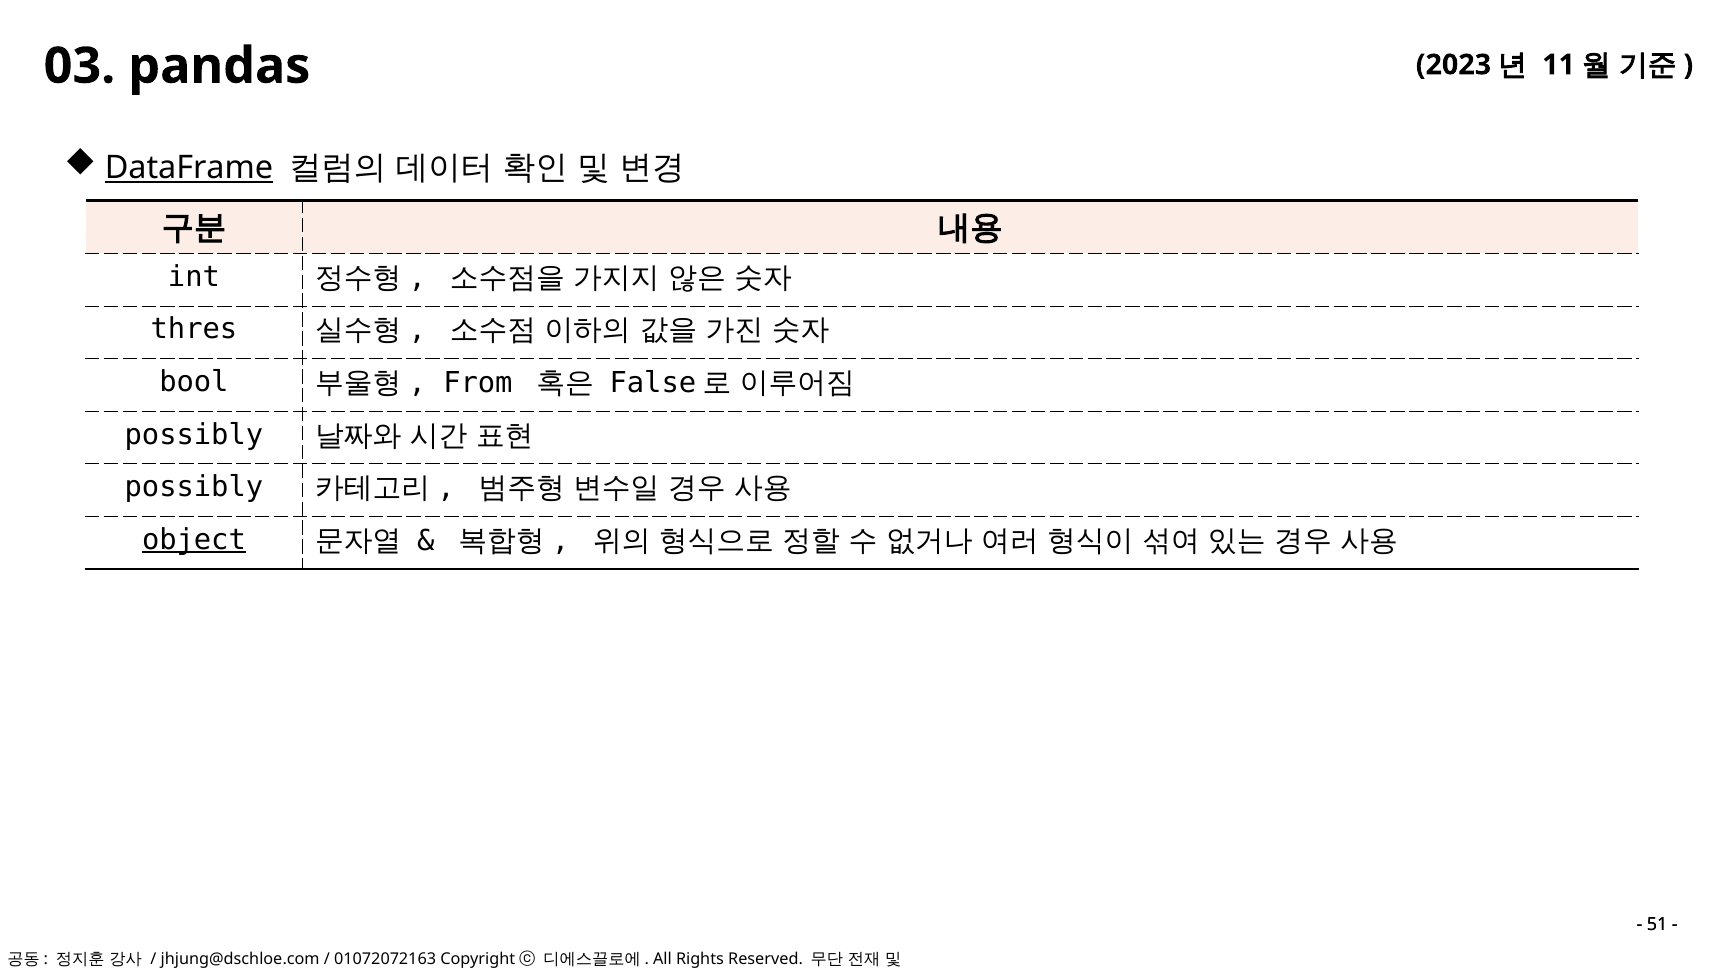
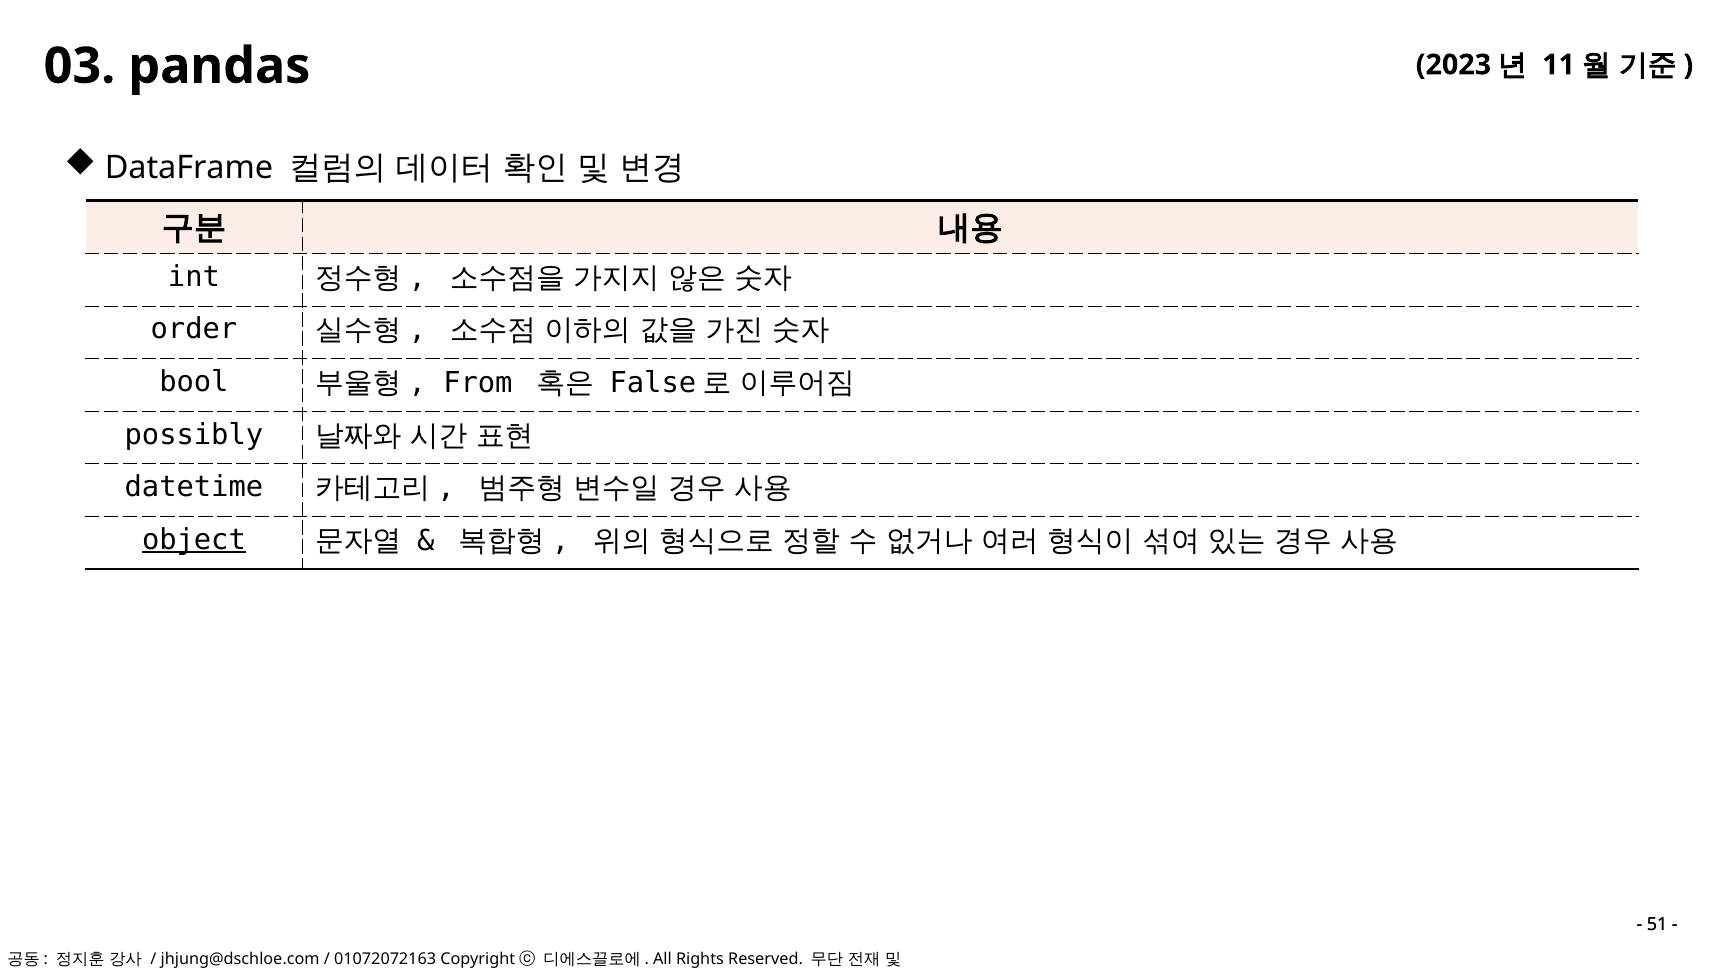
DataFrame underline: present -> none (189, 168)
thres: thres -> order (194, 329)
possibly: possibly -> datetime (194, 487)
